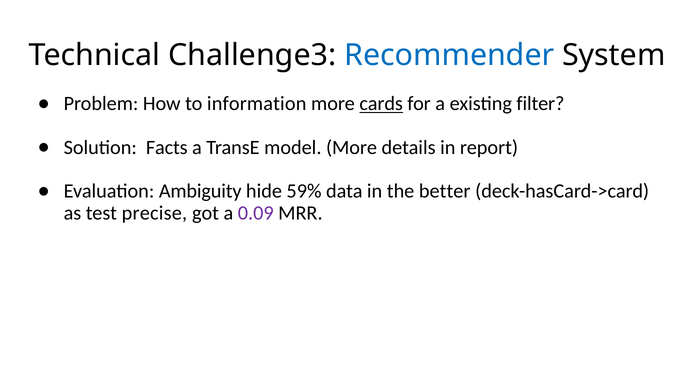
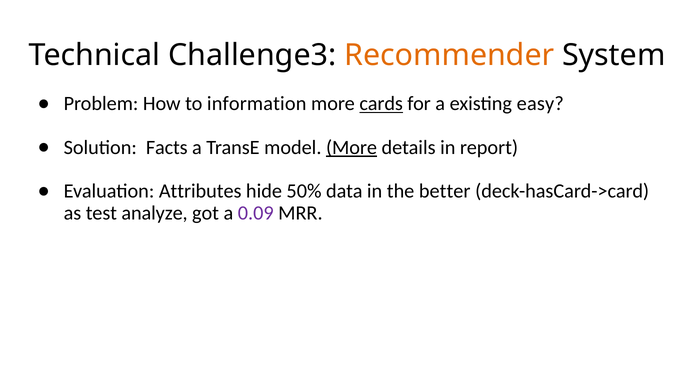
Recommender colour: blue -> orange (449, 55)
filter: filter -> easy (540, 104)
More underline: none -> present (352, 147)
Ambiguity: Ambiguity -> Attributes (200, 191)
59%: 59% -> 50% (304, 191)
precise: precise -> analyze (155, 213)
